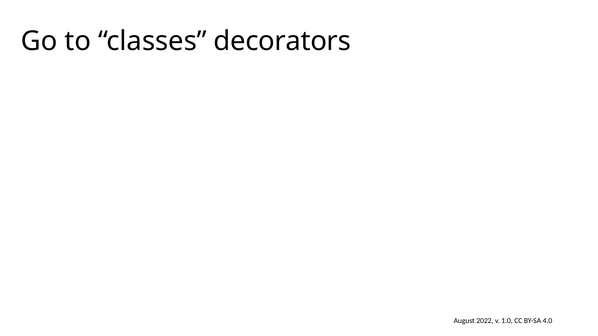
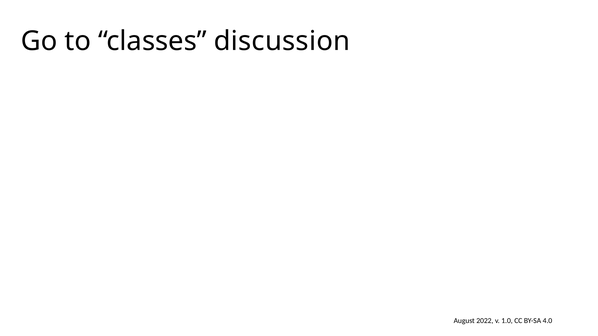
decorators: decorators -> discussion (282, 41)
